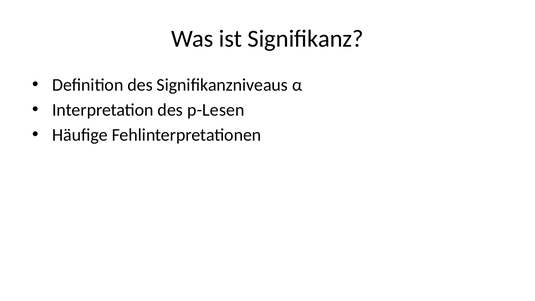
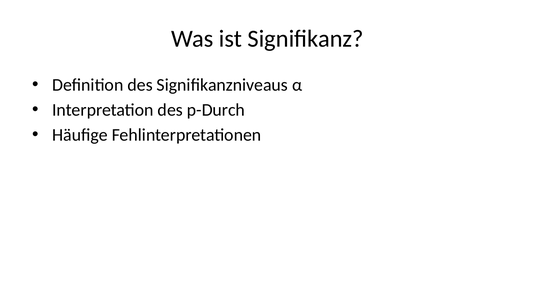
p-Lesen: p-Lesen -> p-Durch (216, 110)
